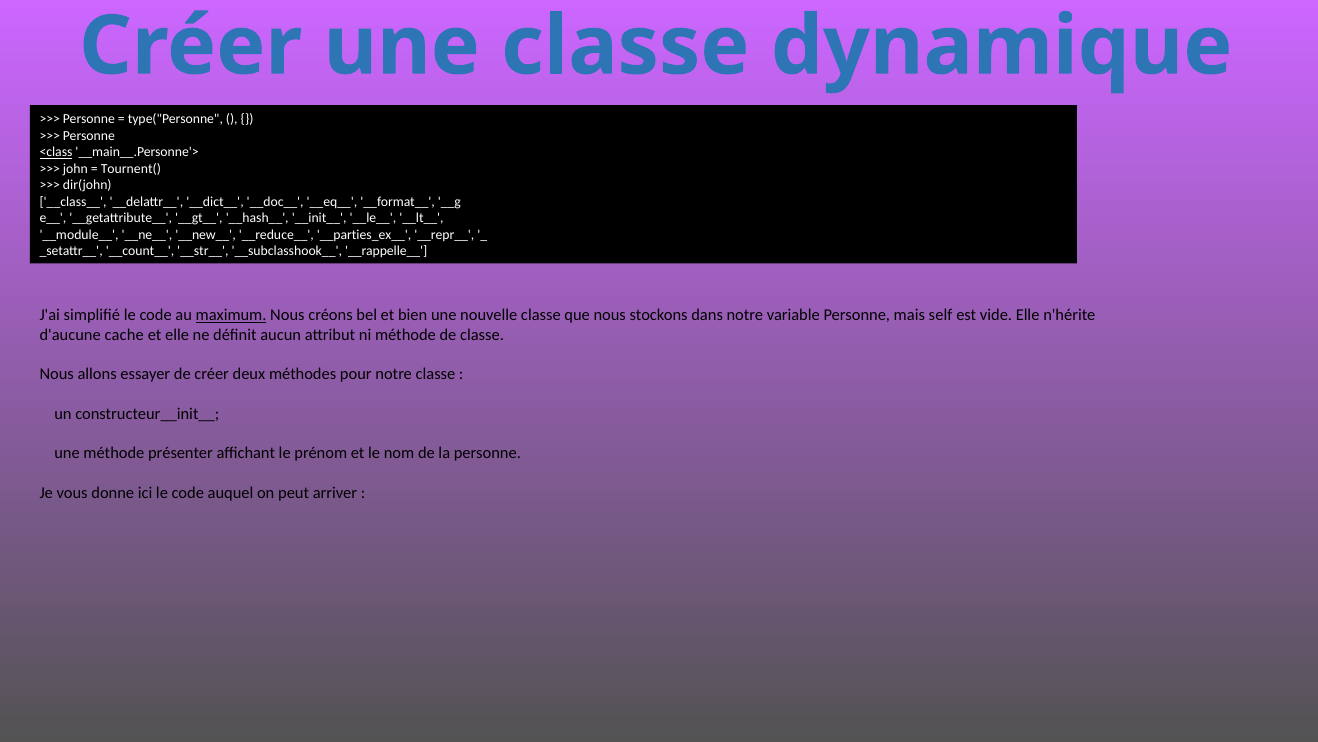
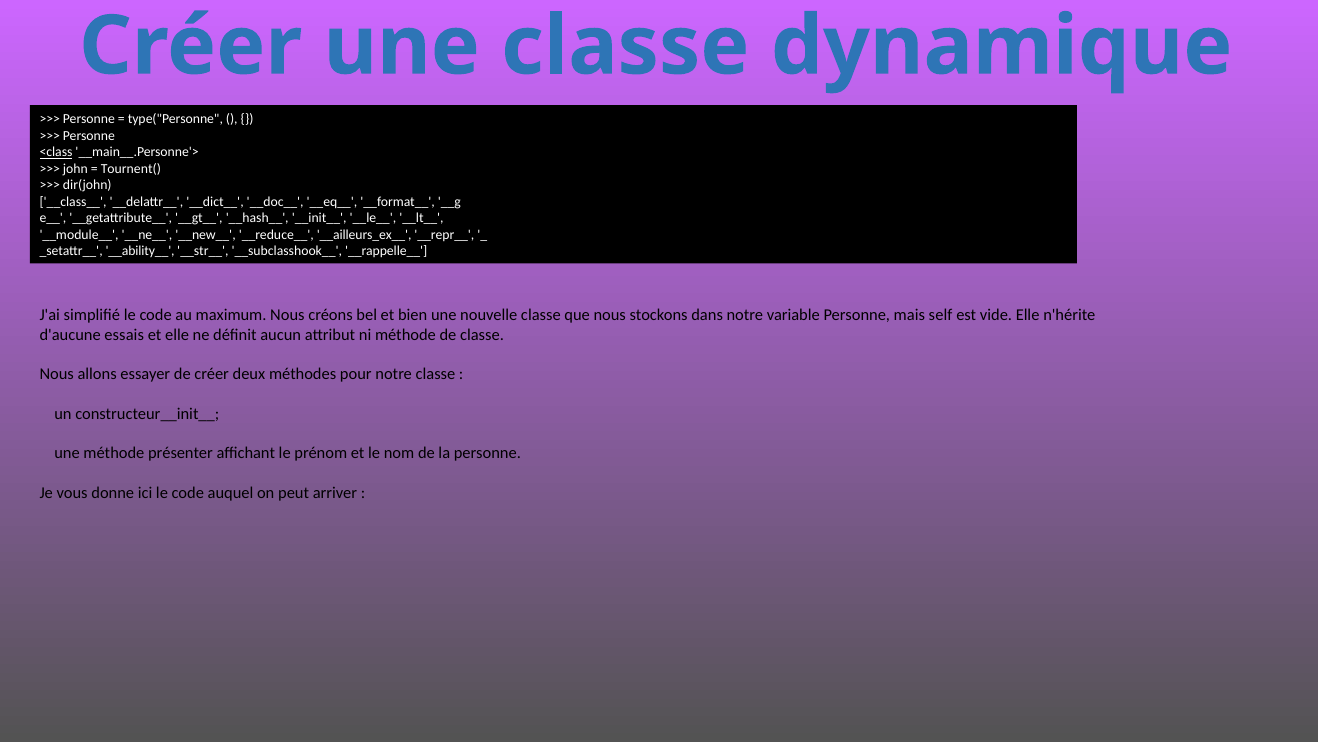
__parties_ex__: __parties_ex__ -> __ailleurs_ex__ (364, 235)
__count__: __count__ -> __ability__ (140, 251)
maximum underline: present -> none (231, 315)
cache: cache -> essais (124, 334)
